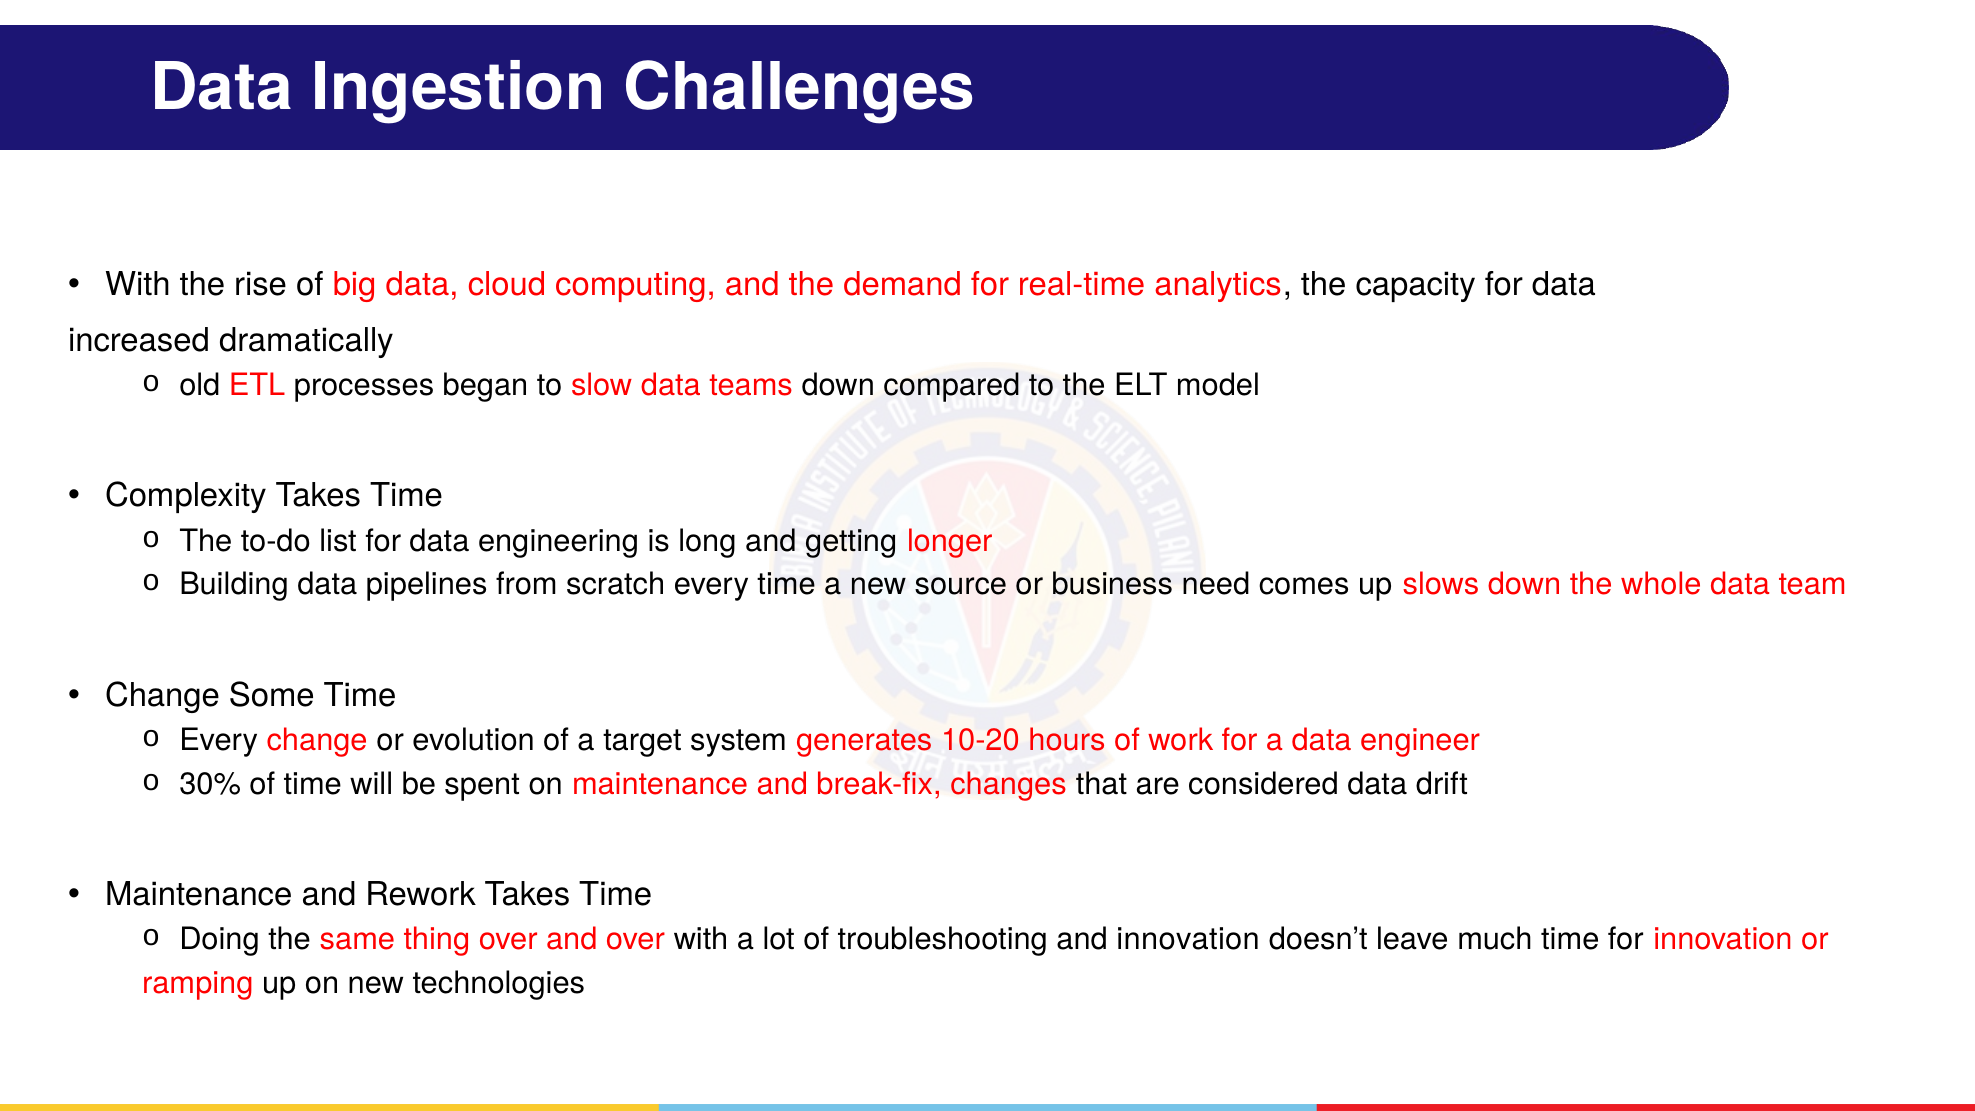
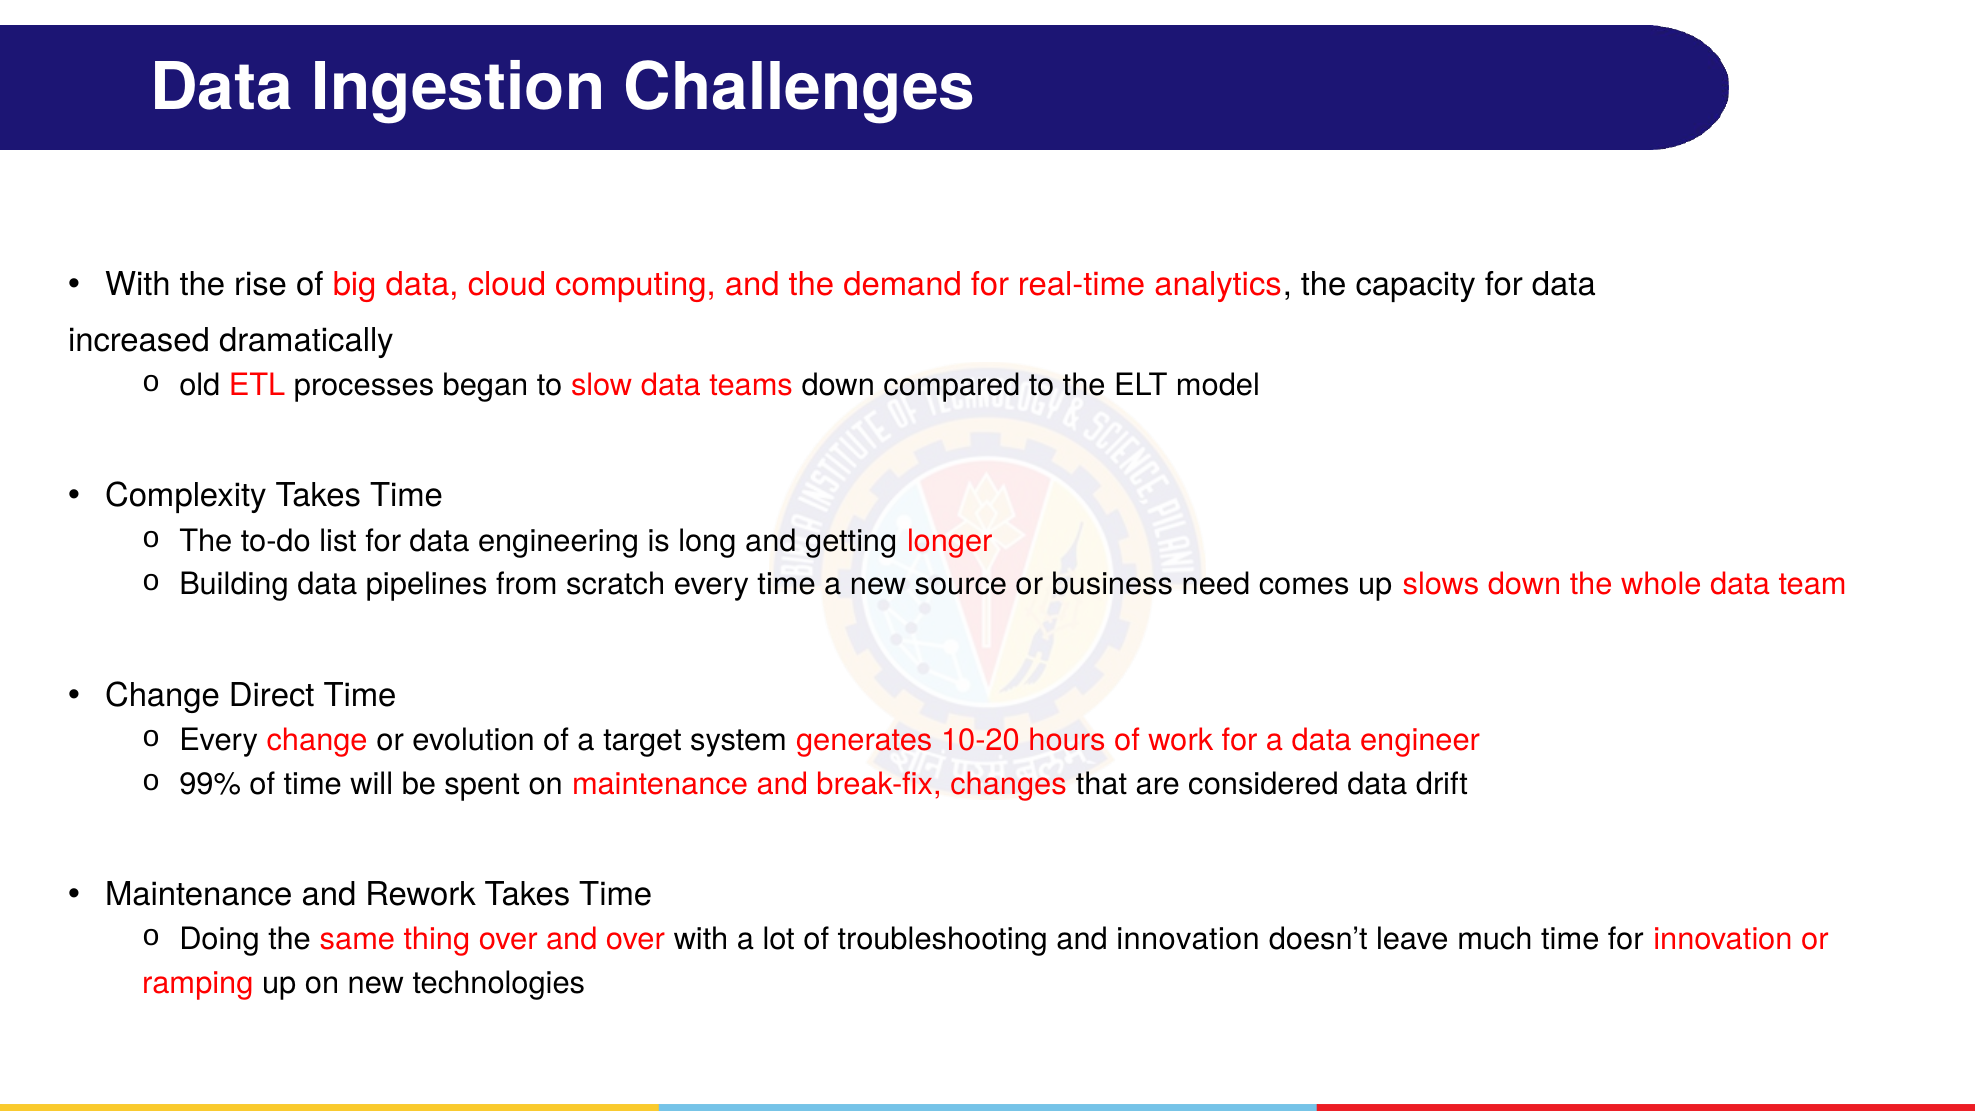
Some: Some -> Direct (272, 696)
30%: 30% -> 99% (210, 784)
